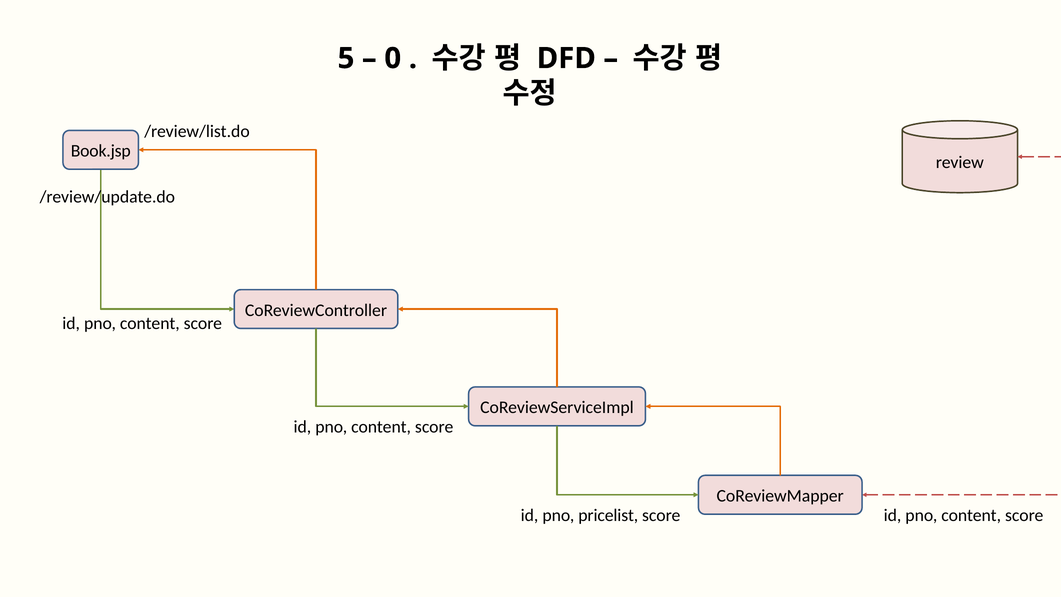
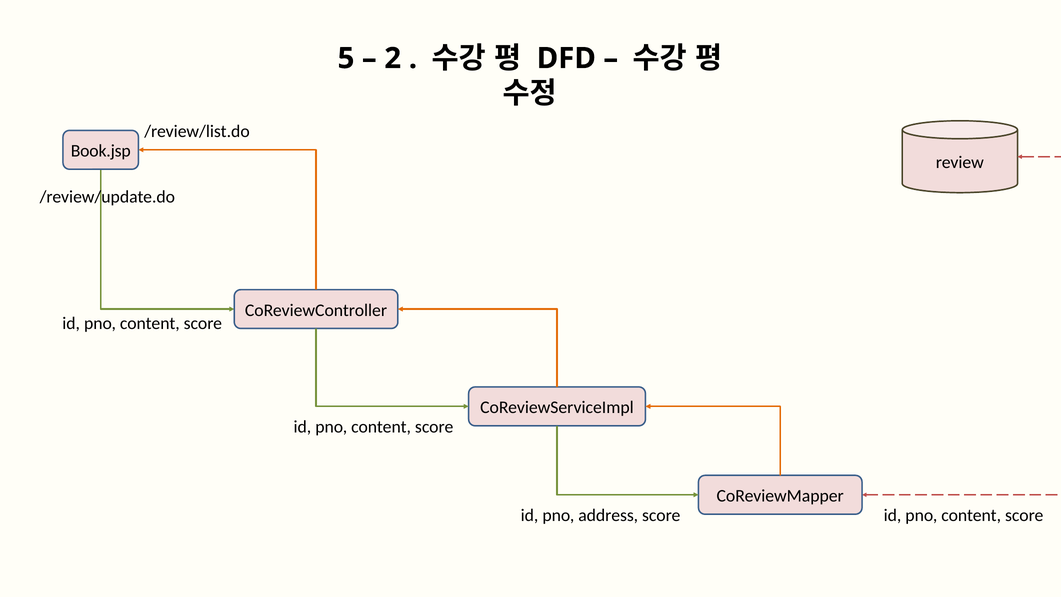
0: 0 -> 2 (393, 58)
pricelist: pricelist -> address (608, 515)
